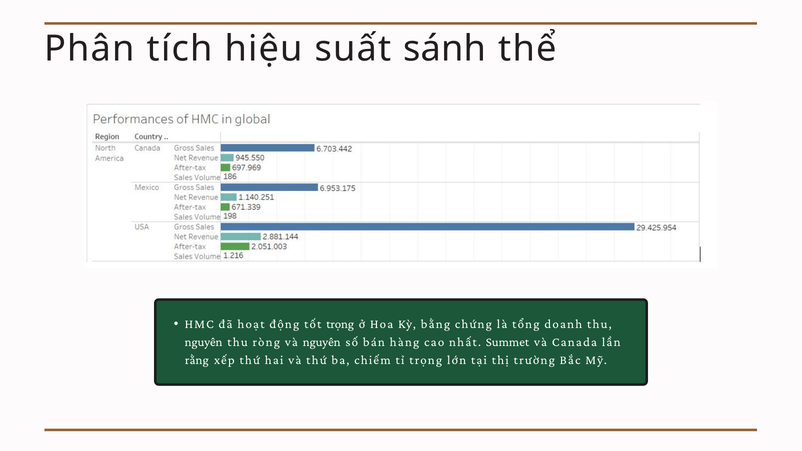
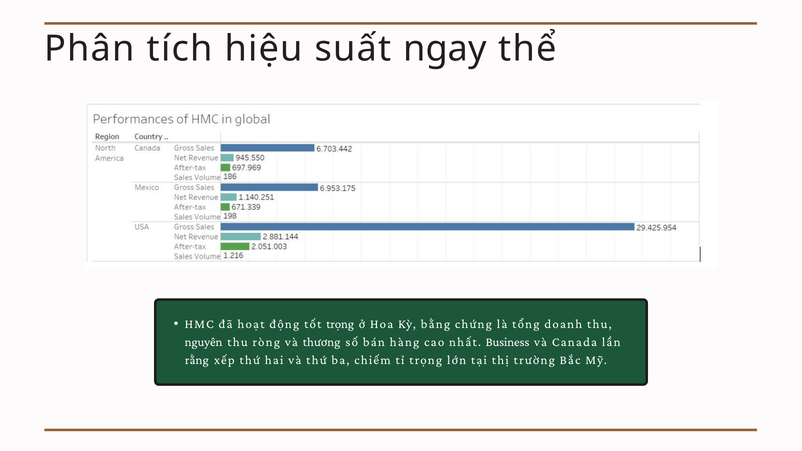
sánh: sánh -> ngay (445, 49)
và nguyên: nguyên -> thương (322, 342)
Summet: Summet -> Business (508, 342)
